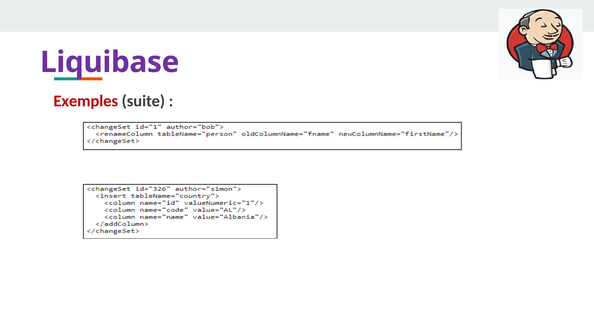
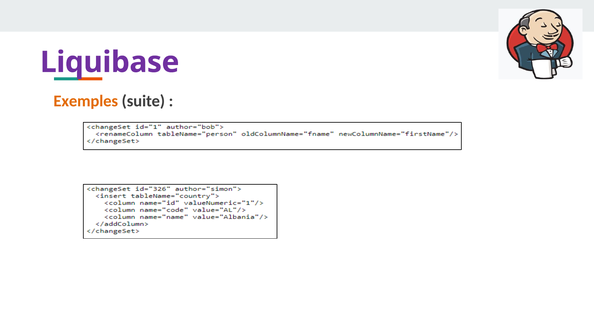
Exemples colour: red -> orange (86, 101)
